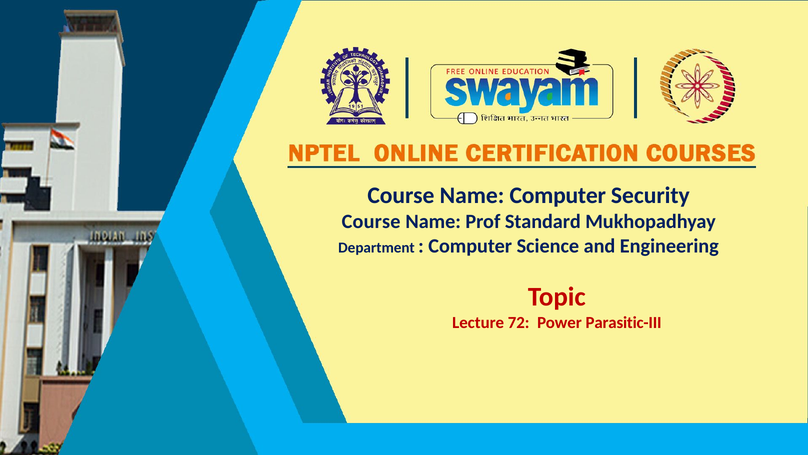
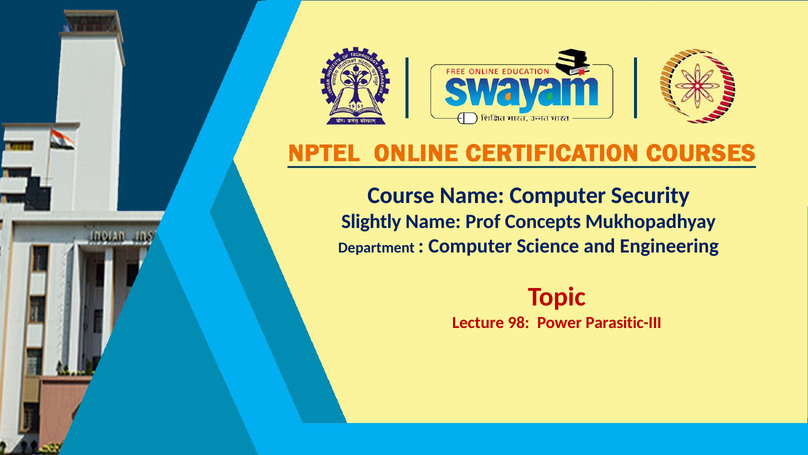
Course: Course -> Slightly (371, 222)
Standard: Standard -> Concepts (543, 222)
72: 72 -> 98 (519, 322)
